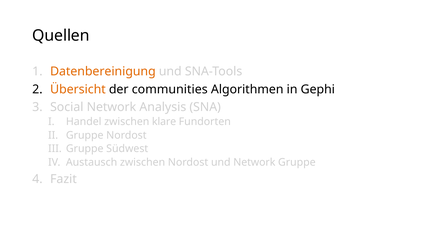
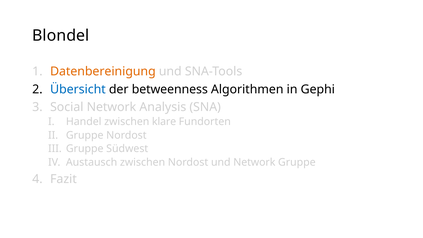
Quellen: Quellen -> Blondel (61, 36)
Übersicht colour: orange -> blue (78, 89)
communities: communities -> betweenness (170, 89)
